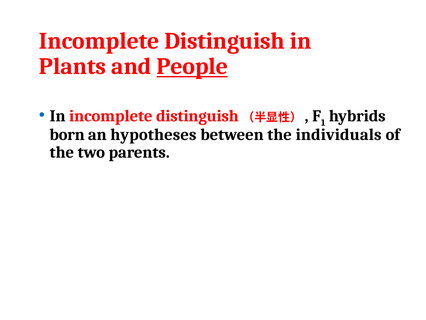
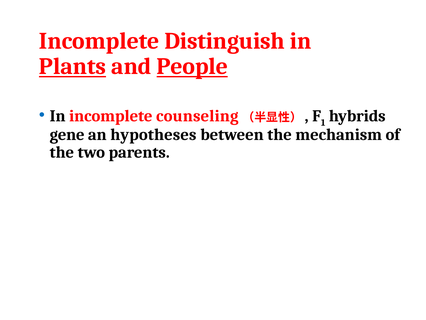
Plants underline: none -> present (73, 66)
In incomplete distinguish: distinguish -> counseling (197, 116)
born: born -> gene (67, 134)
individuals: individuals -> mechanism (339, 134)
